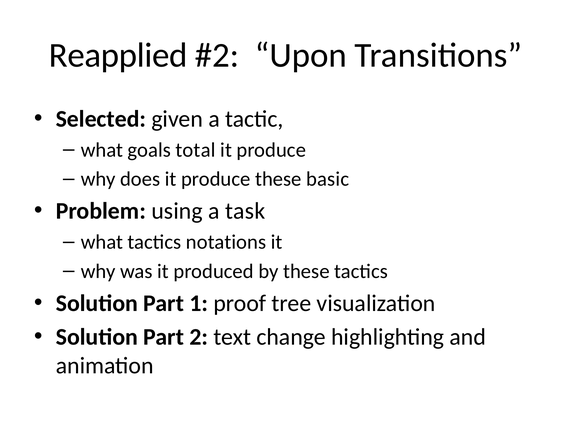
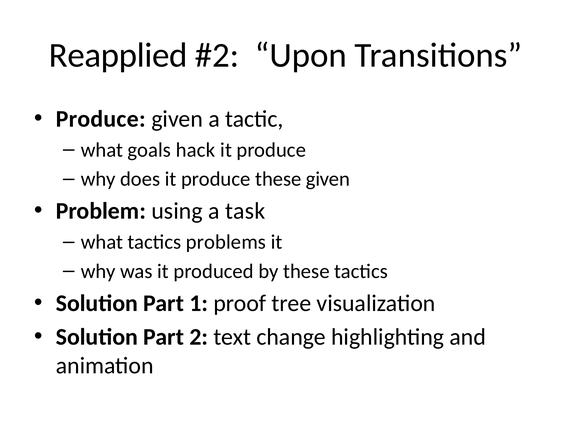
Selected: Selected -> Produce (101, 119)
total: total -> hack (195, 150)
these basic: basic -> given (328, 179)
notations: notations -> problems (226, 242)
